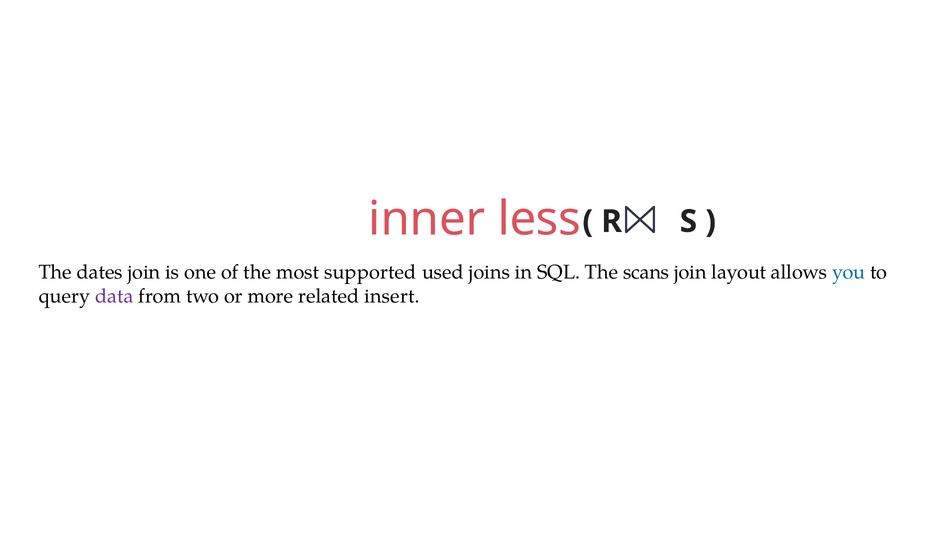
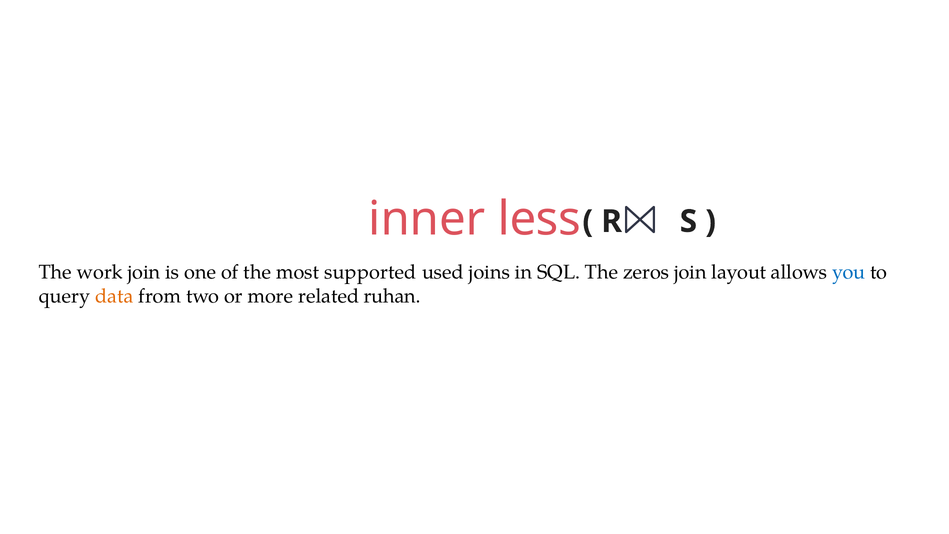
dates: dates -> work (100, 272)
scans: scans -> zeros (646, 272)
data colour: purple -> orange (114, 296)
insert: insert -> ruhan (392, 296)
